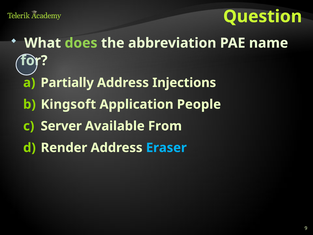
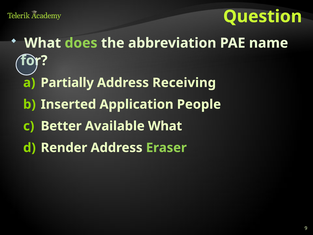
Injections: Injections -> Receiving (184, 83)
Kingsoft: Kingsoft -> Inserted (68, 104)
Server: Server -> Better (61, 126)
Available From: From -> What (165, 126)
Eraser colour: light blue -> light green (166, 148)
